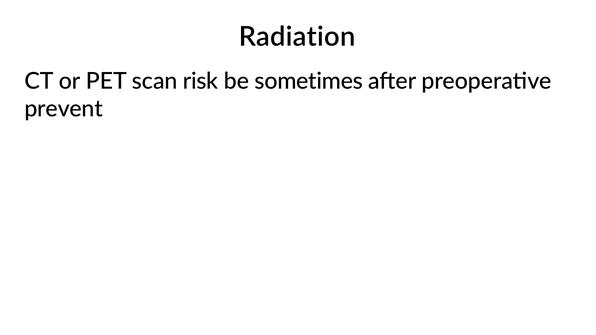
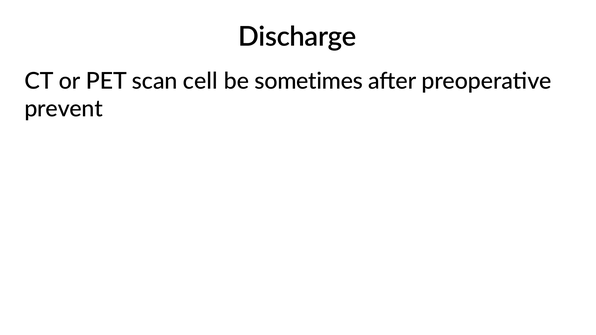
Radiation: Radiation -> Discharge (297, 37)
risk: risk -> cell (200, 81)
